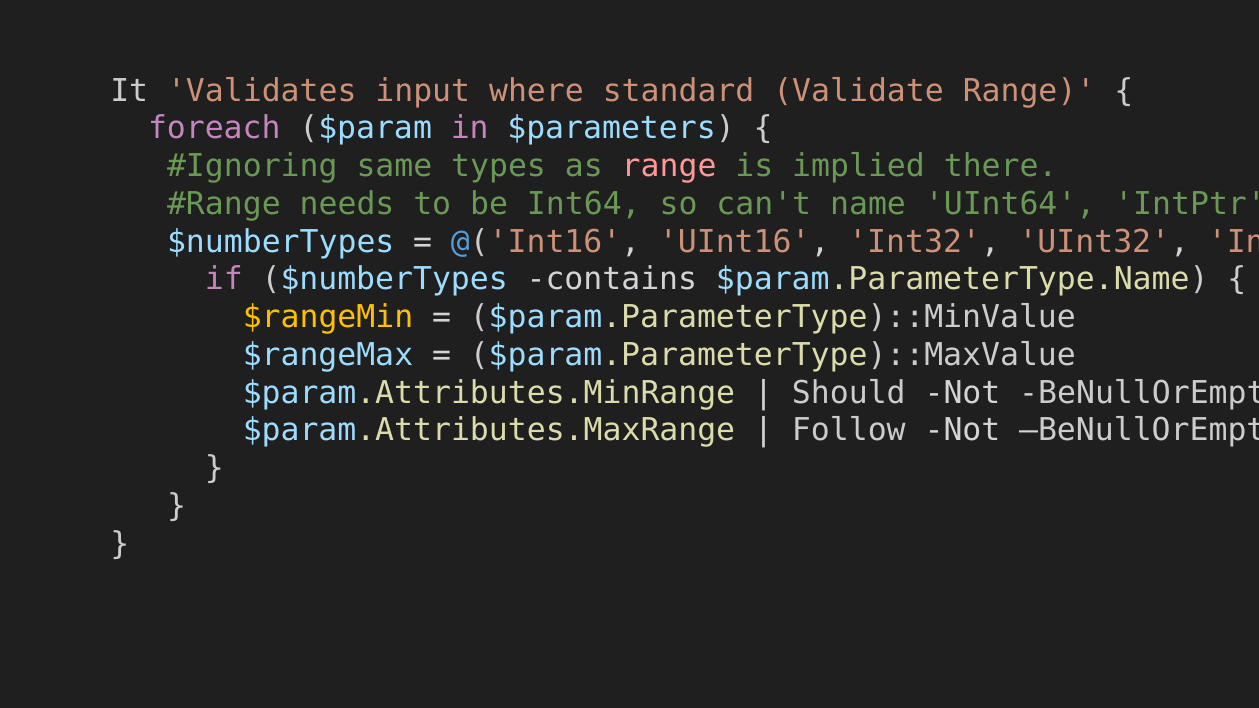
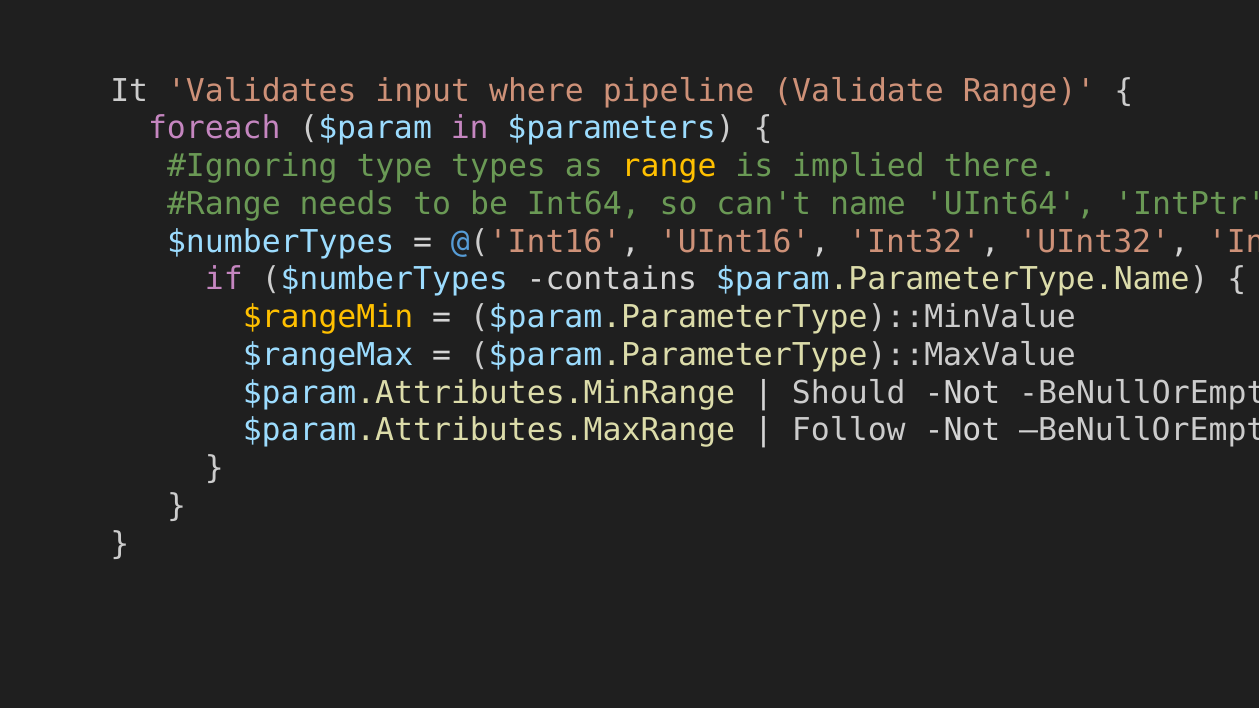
standard: standard -> pipeline (679, 91)
same: same -> type (394, 166)
range colour: pink -> yellow (669, 166)
